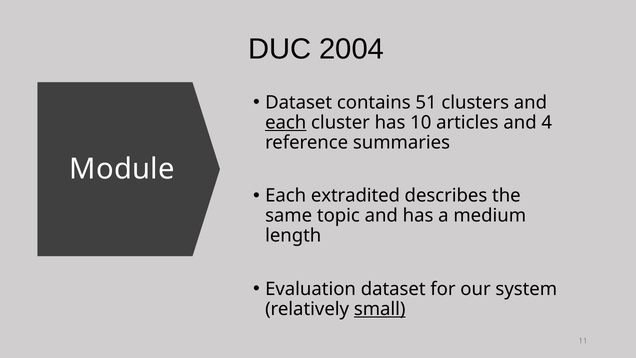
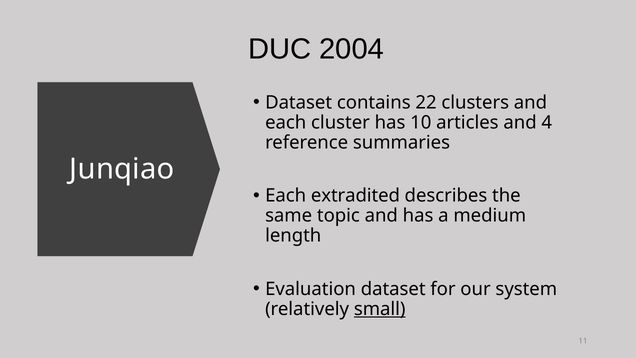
51: 51 -> 22 (426, 102)
each underline: present -> none (286, 122)
Module: Module -> Junqiao (122, 169)
